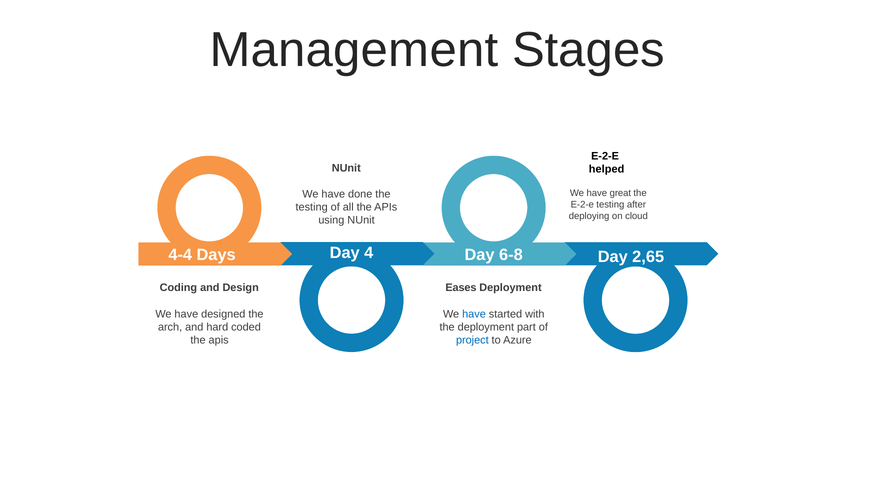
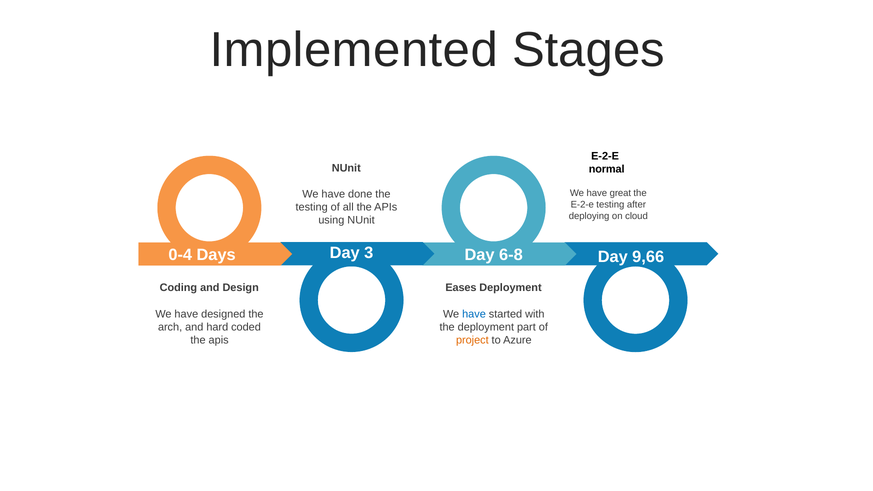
Management: Management -> Implemented (354, 50)
helped: helped -> normal (607, 169)
4: 4 -> 3 (369, 253)
4-4: 4-4 -> 0-4 (180, 255)
2,65: 2,65 -> 9,66 (648, 257)
project colour: blue -> orange (472, 340)
